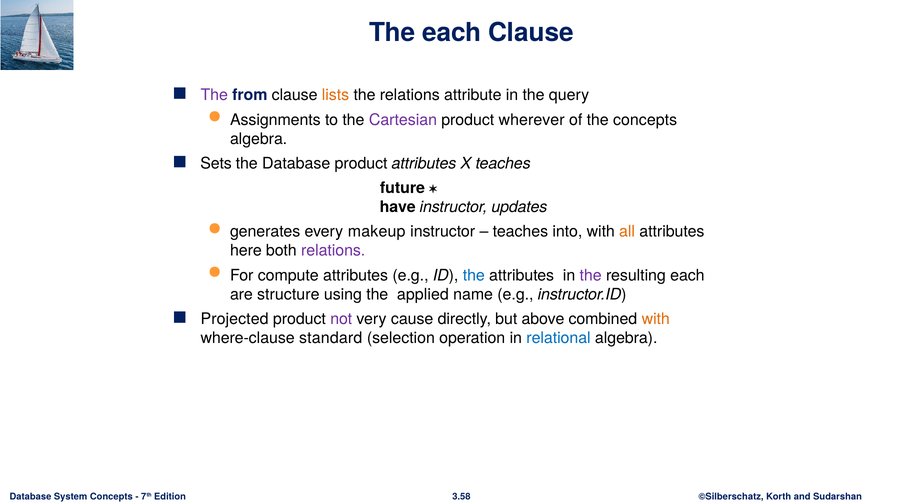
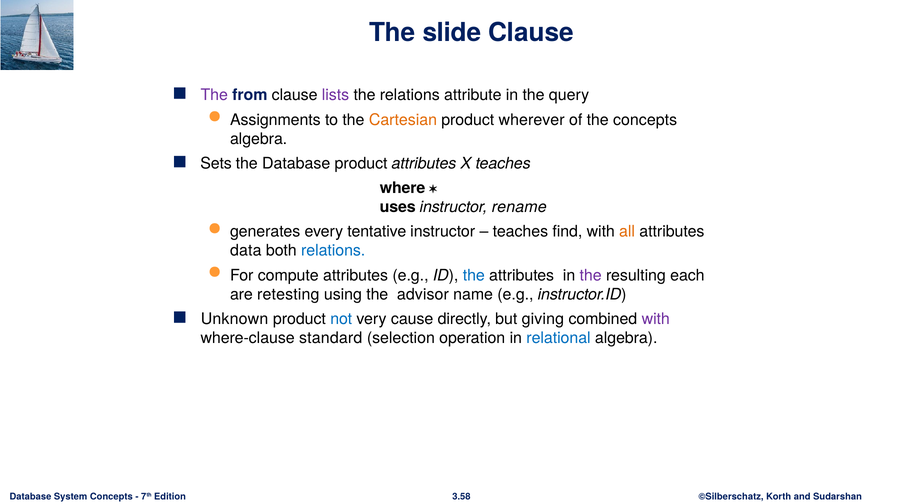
The each: each -> slide (452, 33)
lists colour: orange -> purple (335, 95)
Cartesian colour: purple -> orange (403, 120)
future: future -> where (403, 188)
have: have -> uses (398, 207)
updates: updates -> rename (519, 207)
makeup: makeup -> tentative (377, 232)
into: into -> find (567, 232)
here: here -> data (246, 251)
relations colour: purple -> blue (333, 251)
structure: structure -> retesting (288, 295)
applied: applied -> advisor (423, 295)
Projected: Projected -> Unknown (235, 319)
not colour: purple -> blue (341, 319)
above: above -> giving (543, 319)
with colour: orange -> purple (656, 319)
